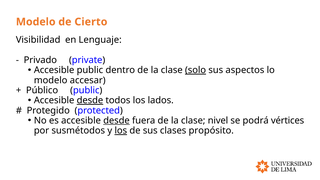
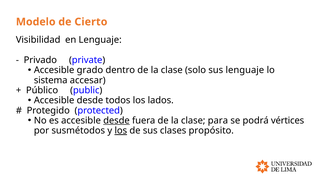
Accesible public: public -> grado (90, 70)
solo underline: present -> none (196, 70)
sus aspectos: aspectos -> lenguaje (245, 70)
modelo: modelo -> sistema (51, 80)
desde underline: present -> none (90, 100)
nivel: nivel -> para (218, 121)
